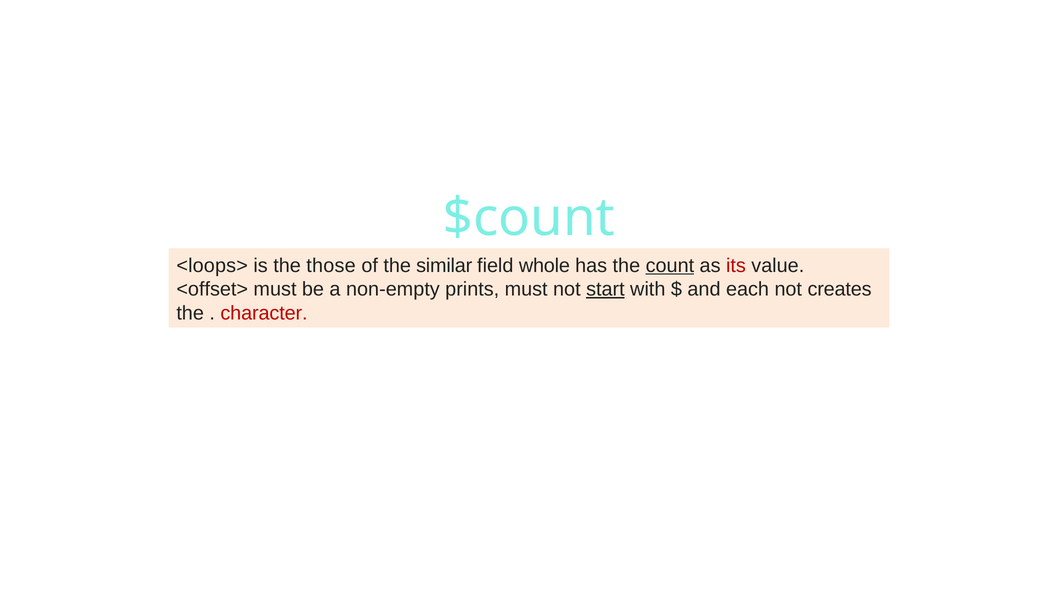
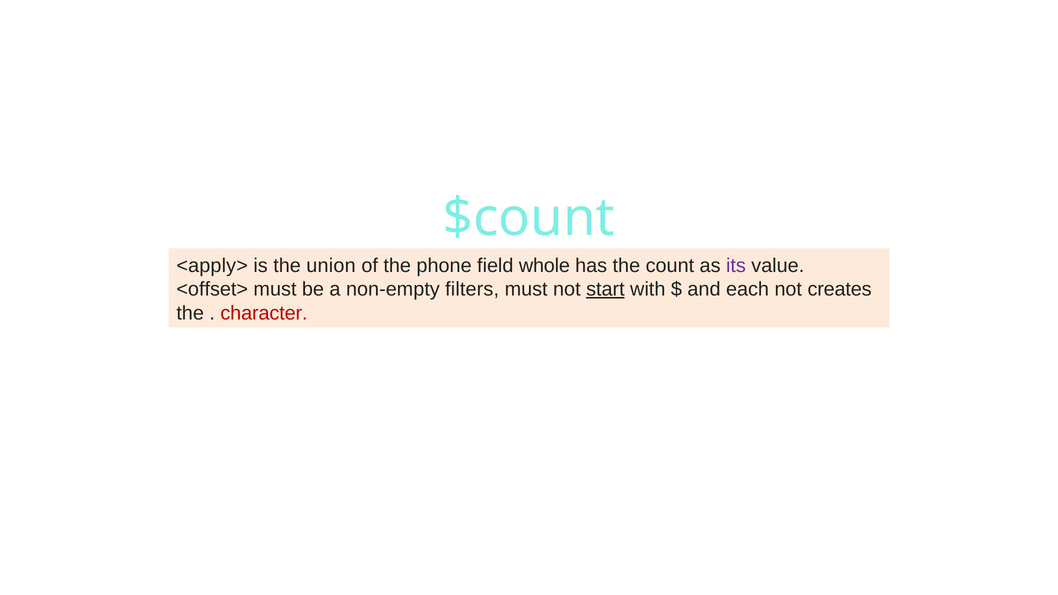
<loops>: <loops> -> <apply> (212, 266)
those: those -> union (331, 266)
similar: similar -> phone (444, 266)
count underline: present -> none (670, 266)
its colour: red -> purple (736, 266)
prints: prints -> filters (472, 289)
